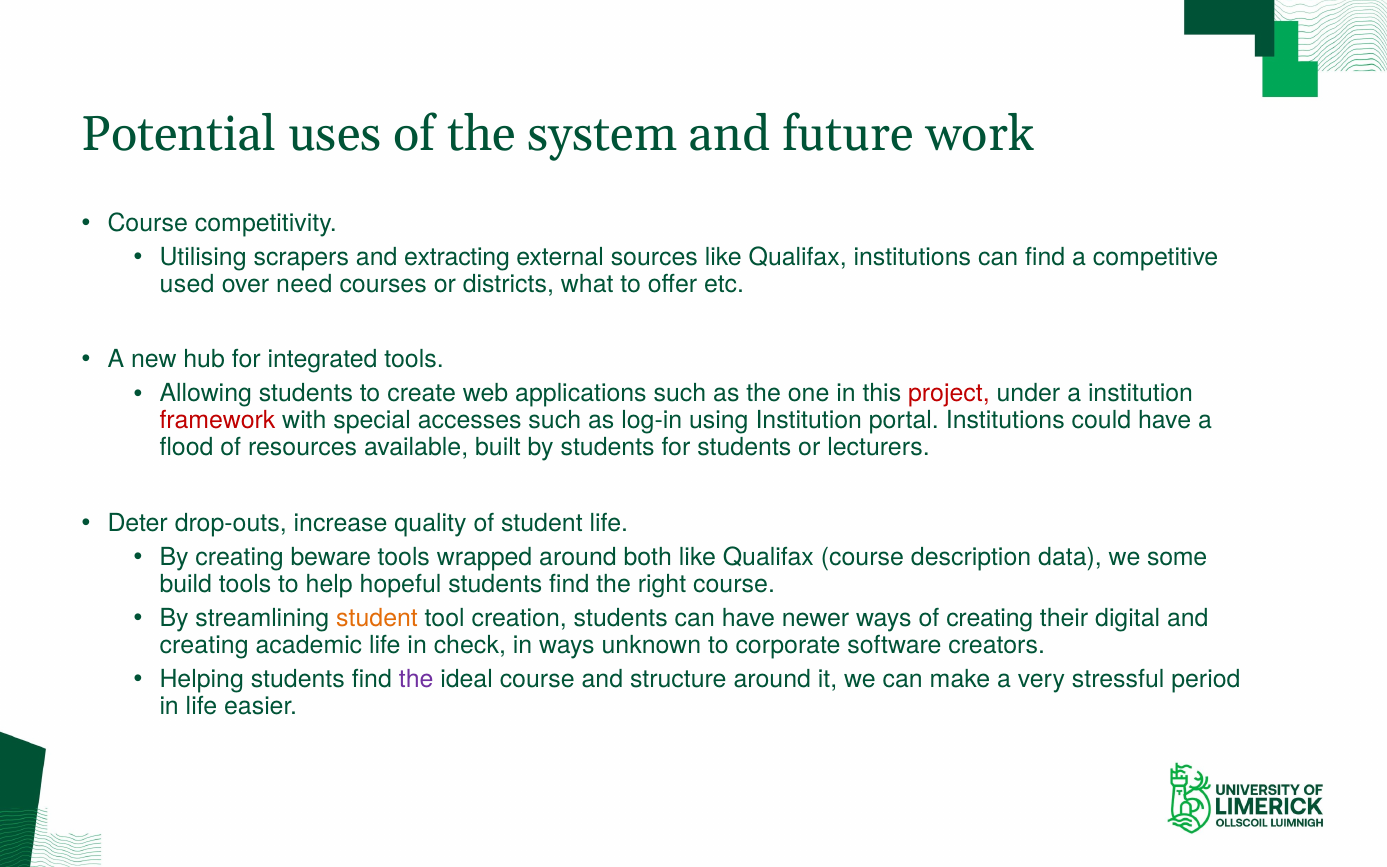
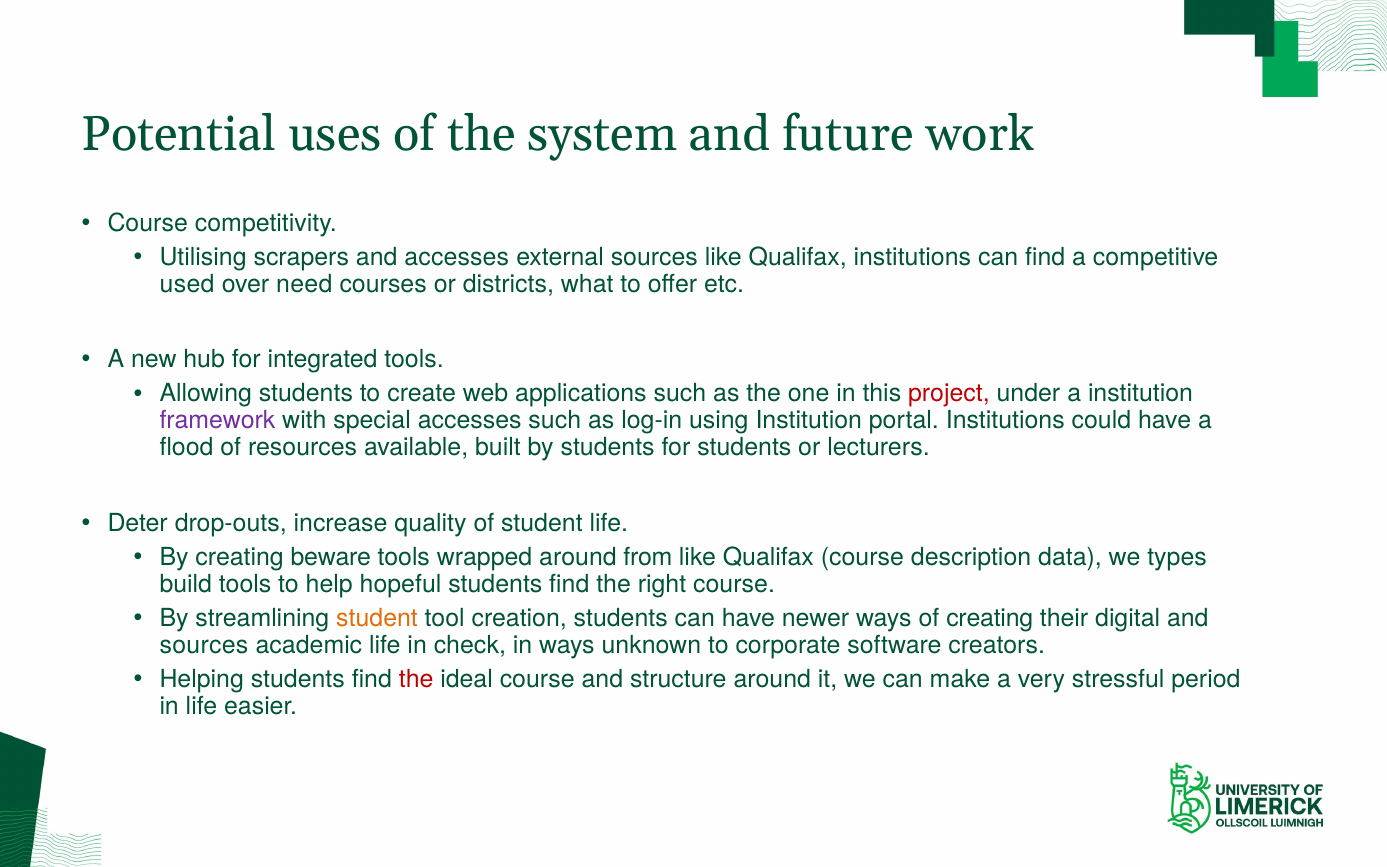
and extracting: extracting -> accesses (457, 257)
framework colour: red -> purple (217, 421)
both: both -> from (648, 557)
some: some -> types (1177, 557)
creating: creating -> sources (204, 645)
the colour: purple -> red (416, 679)
